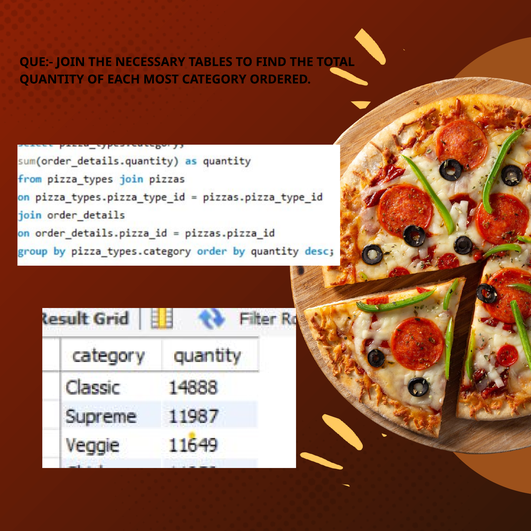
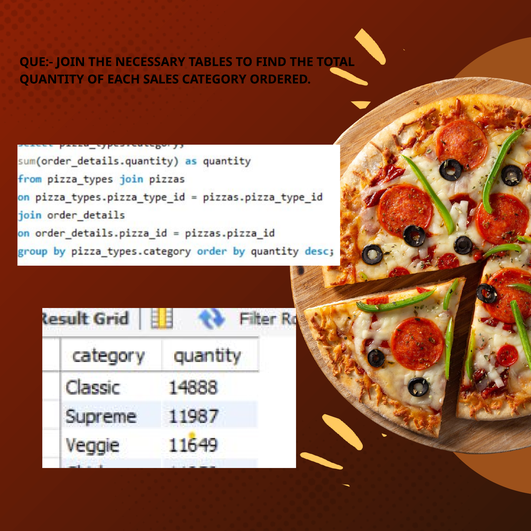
MOST: MOST -> SALES (161, 79)
